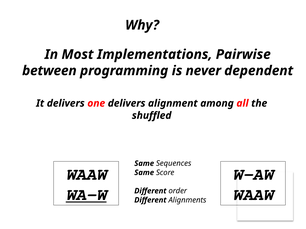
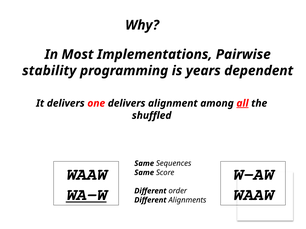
between: between -> stability (49, 71)
never: never -> years (203, 71)
all underline: none -> present (242, 104)
